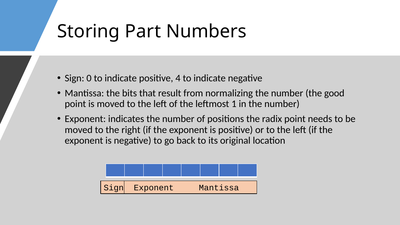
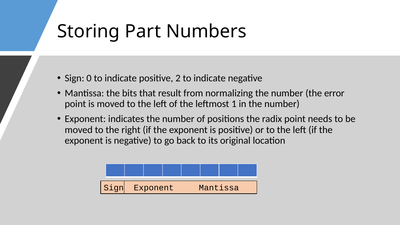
4: 4 -> 2 (178, 78)
good: good -> error (334, 93)
